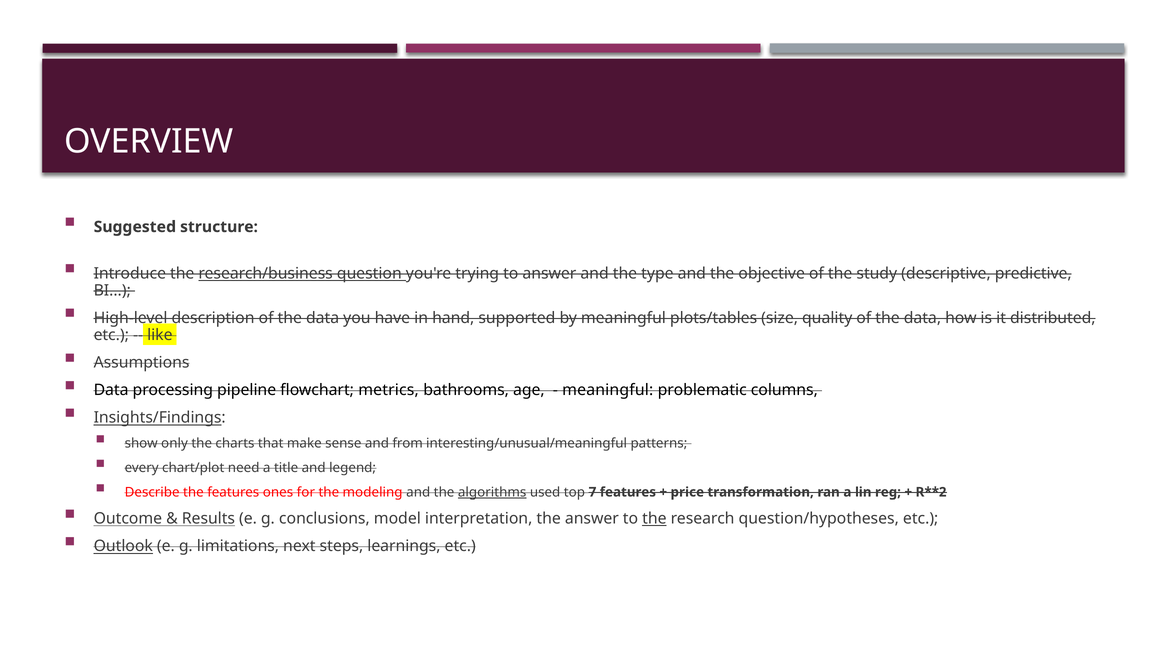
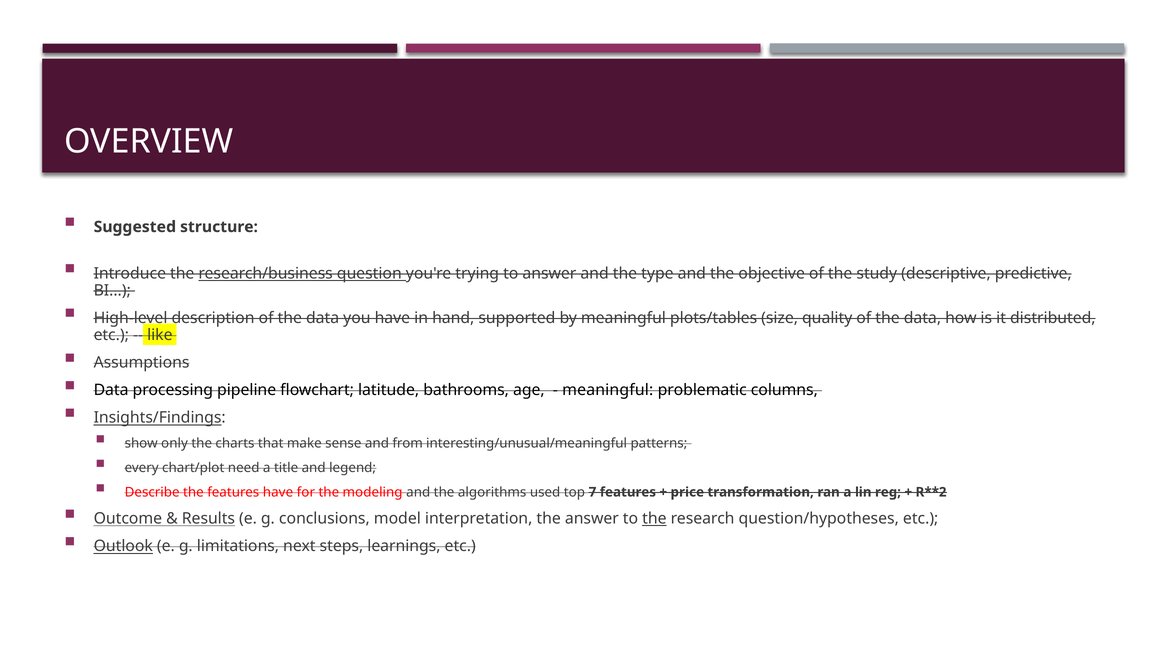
metrics: metrics -> latitude (389, 390)
features ones: ones -> have (278, 492)
algorithms underline: present -> none (492, 492)
